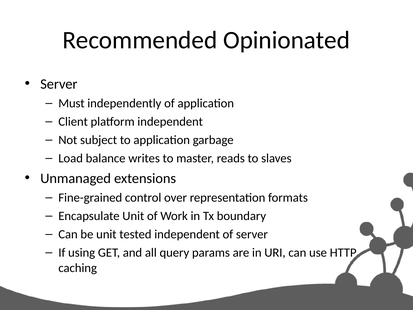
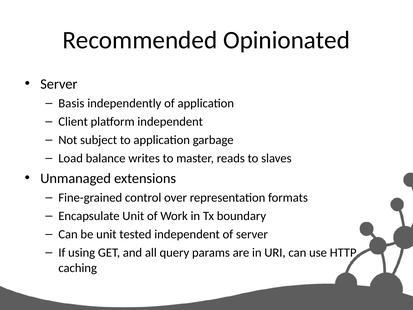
Must: Must -> Basis (71, 103)
